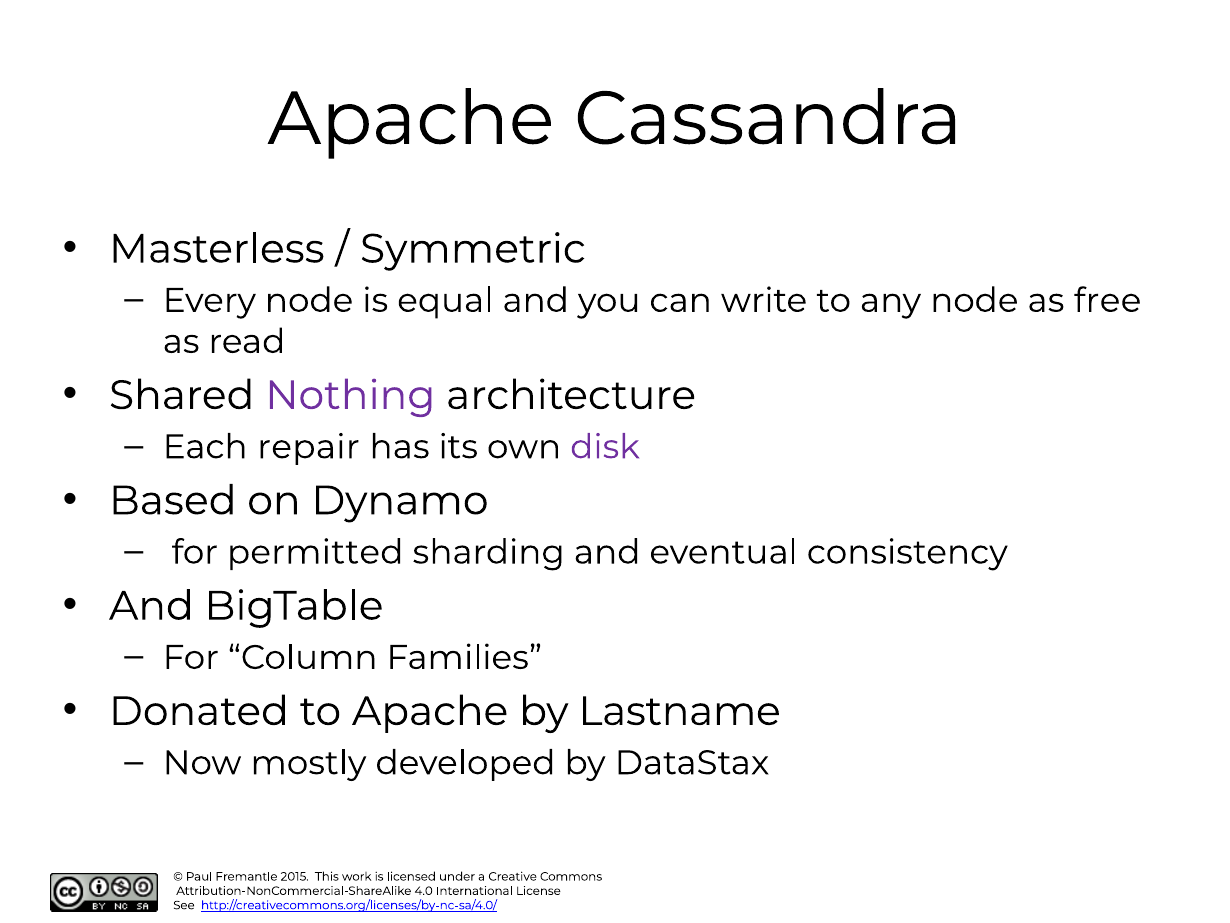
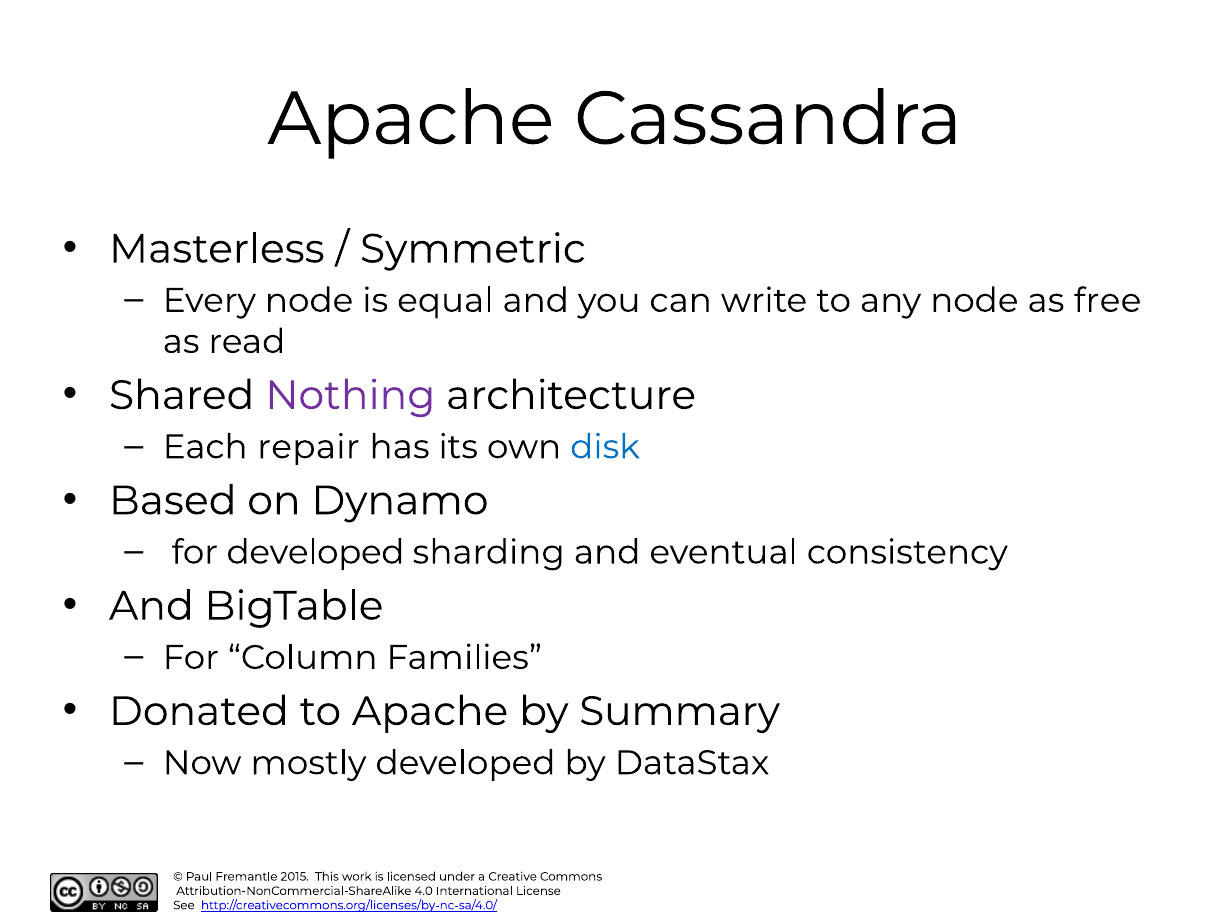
disk colour: purple -> blue (605, 447)
for permitted: permitted -> developed (316, 552)
Lastname: Lastname -> Summary (680, 711)
